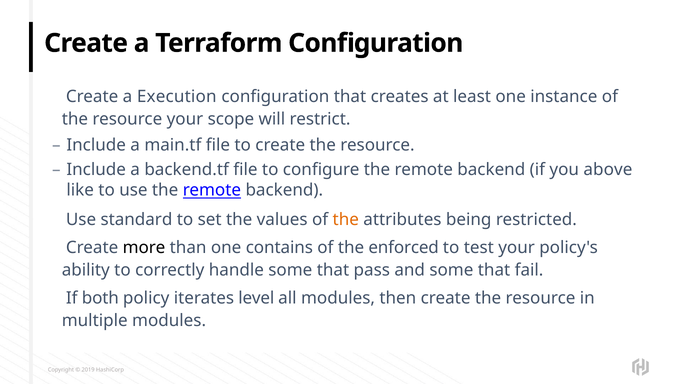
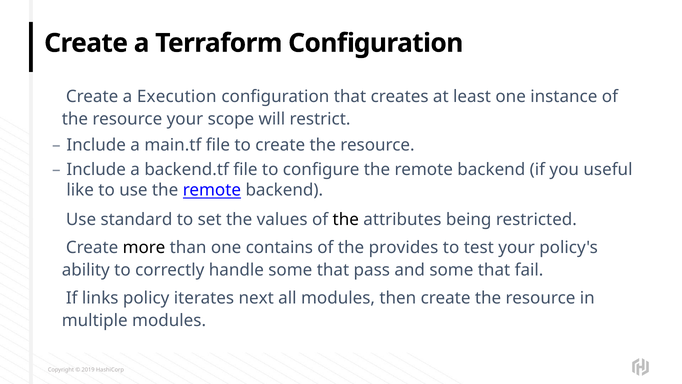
above: above -> useful (608, 170)
the colour: orange -> black (346, 220)
enforced: enforced -> provides (403, 247)
both: both -> links (100, 298)
level: level -> next (256, 298)
